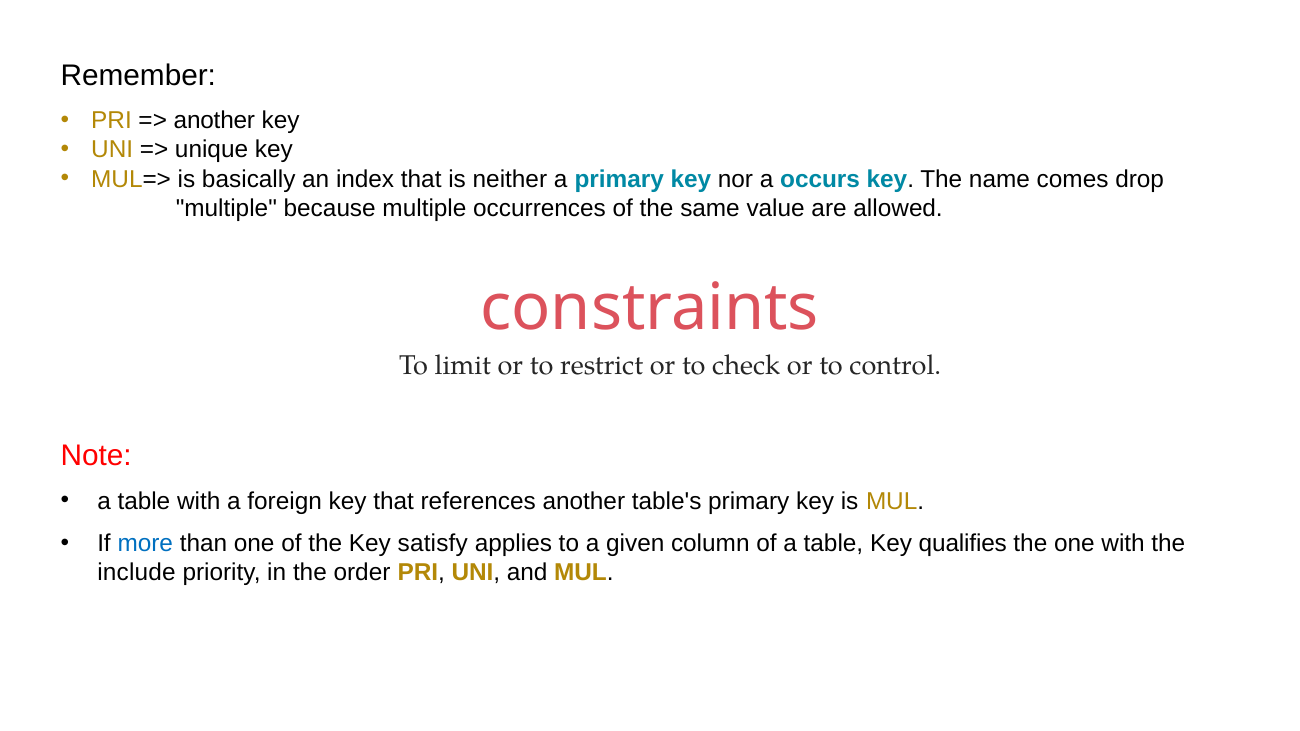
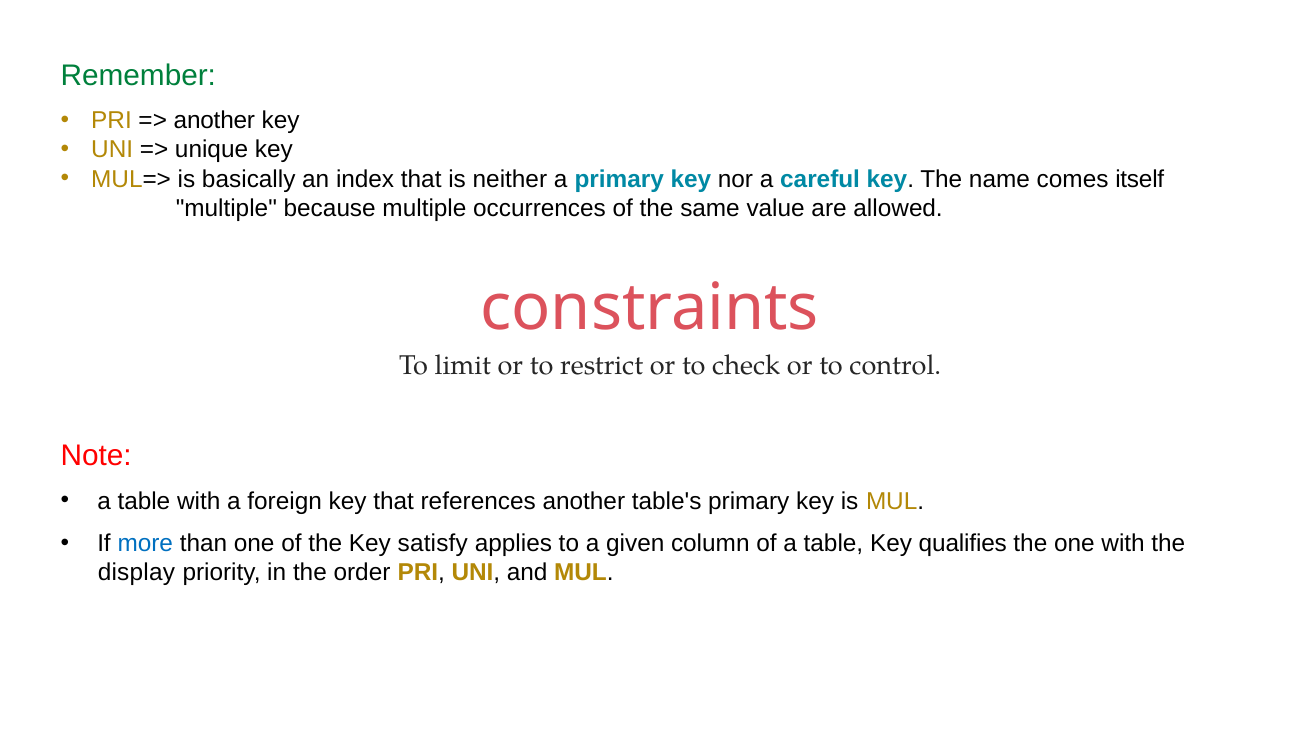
Remember colour: black -> green (138, 76)
occurs: occurs -> careful (820, 179)
drop: drop -> itself (1140, 179)
include: include -> display (136, 573)
